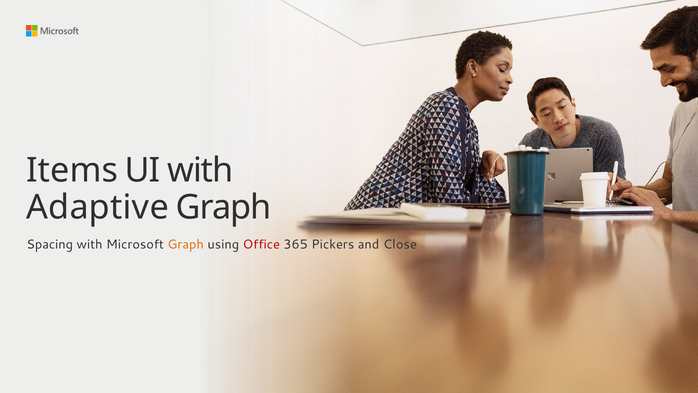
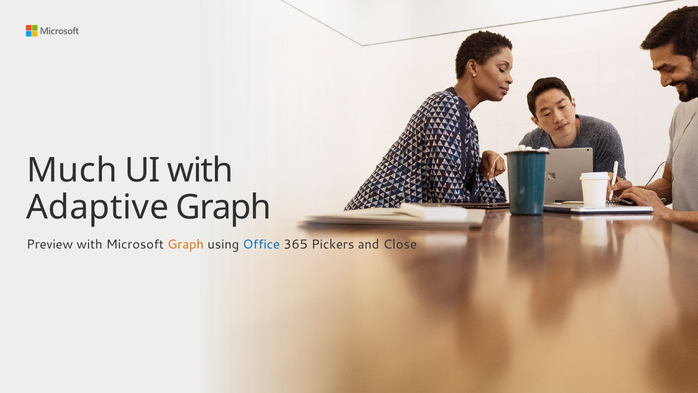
Items: Items -> Much (72, 170)
Spacing: Spacing -> Preview (50, 244)
Office colour: red -> blue (261, 244)
